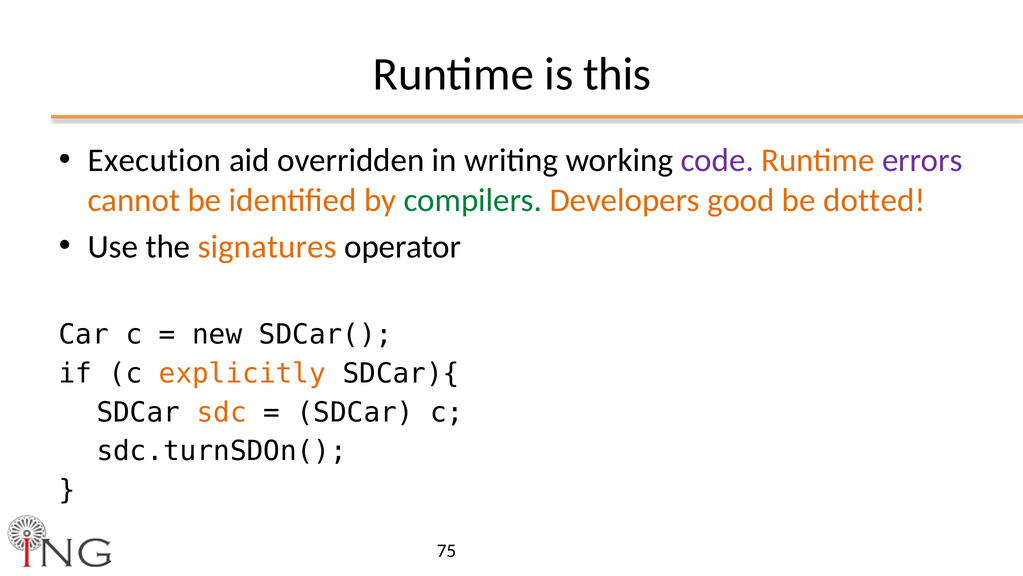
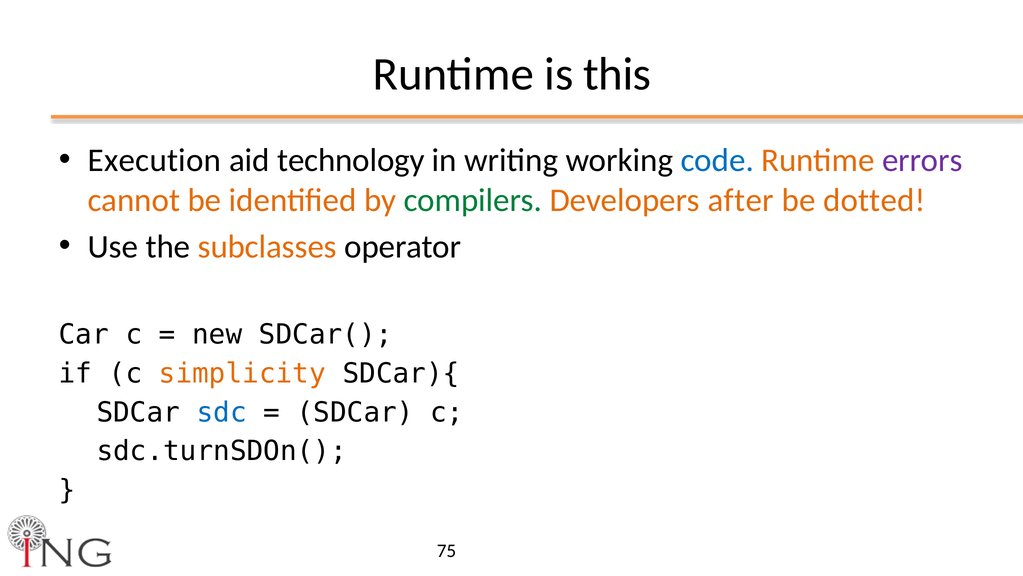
overridden: overridden -> technology (351, 160)
code colour: purple -> blue (717, 160)
good: good -> after (741, 200)
signatures: signatures -> subclasses (267, 246)
explicitly: explicitly -> simplicity (242, 373)
sdc colour: orange -> blue (222, 412)
